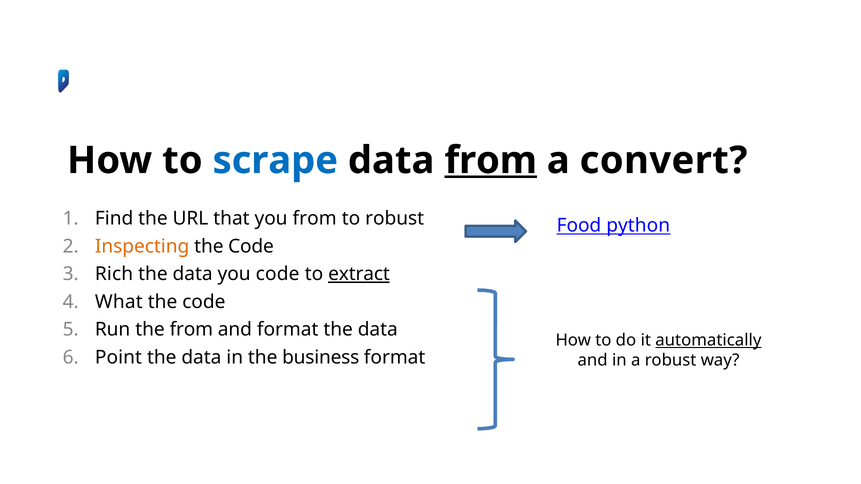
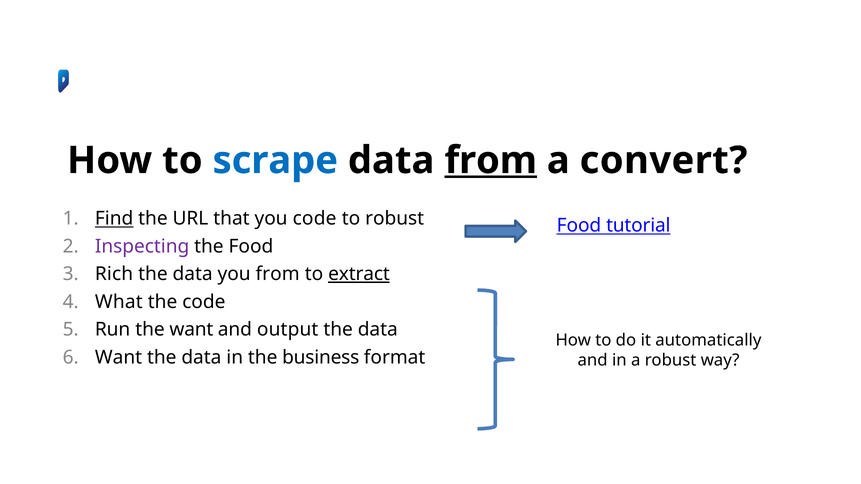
Find underline: none -> present (114, 219)
you from: from -> code (315, 219)
python: python -> tutorial (638, 226)
Inspecting colour: orange -> purple (142, 247)
Code: Code -> Food (251, 247)
you code: code -> from (278, 274)
the from: from -> want (191, 330)
and format: format -> output (288, 330)
automatically underline: present -> none (708, 340)
Point: Point -> Want (119, 357)
